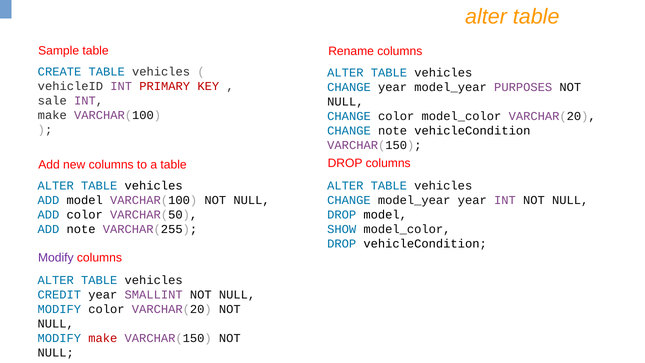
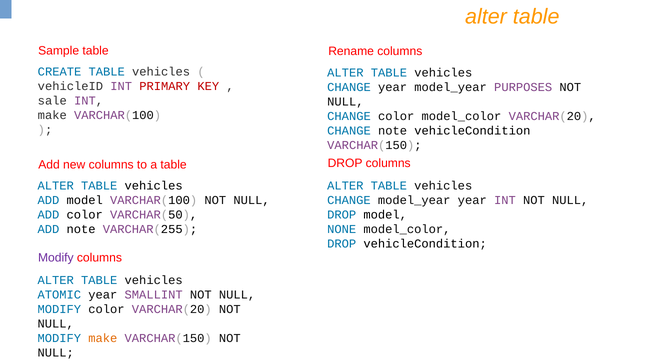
SHOW: SHOW -> NONE (342, 229)
CREDIT: CREDIT -> ATOMIC (59, 295)
make colour: red -> orange (103, 338)
